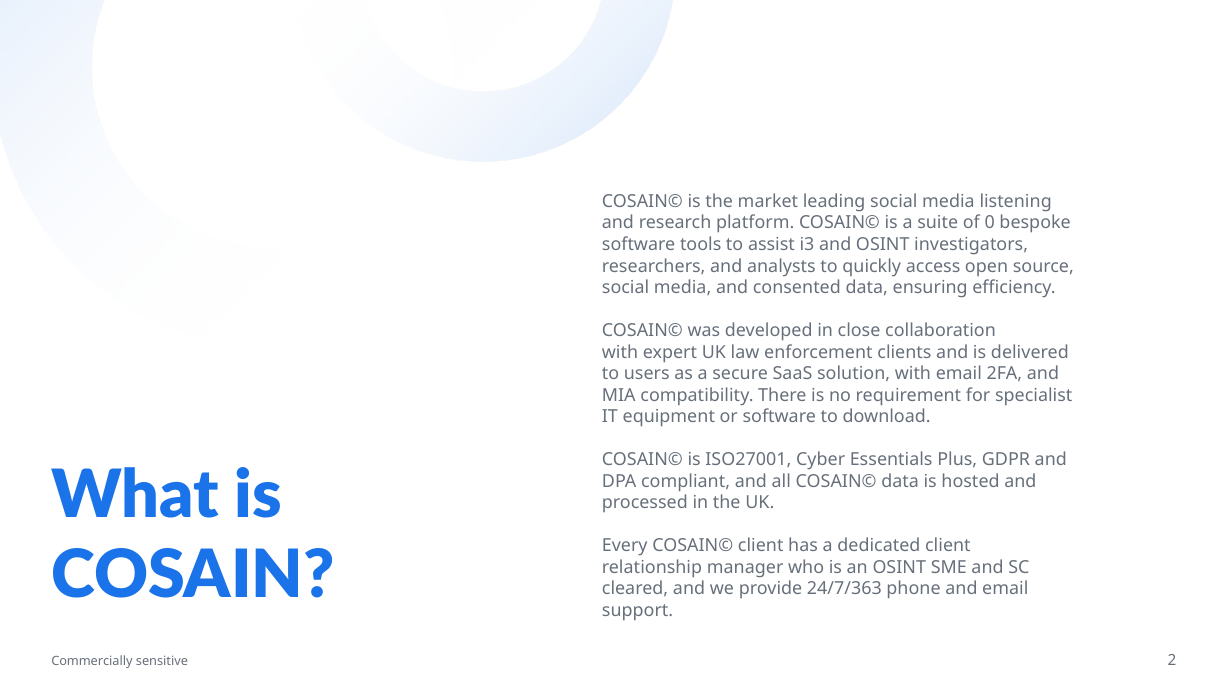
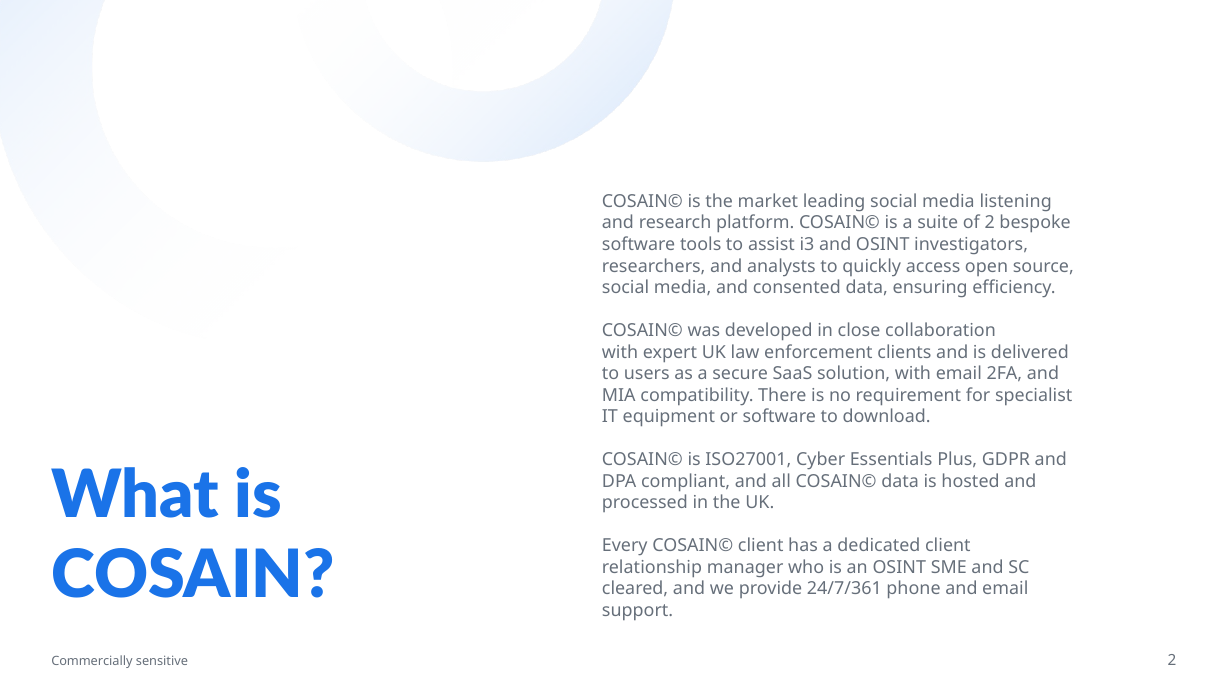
of 0: 0 -> 2 (990, 223)
24/7/363: 24/7/363 -> 24/7/361 (844, 589)
